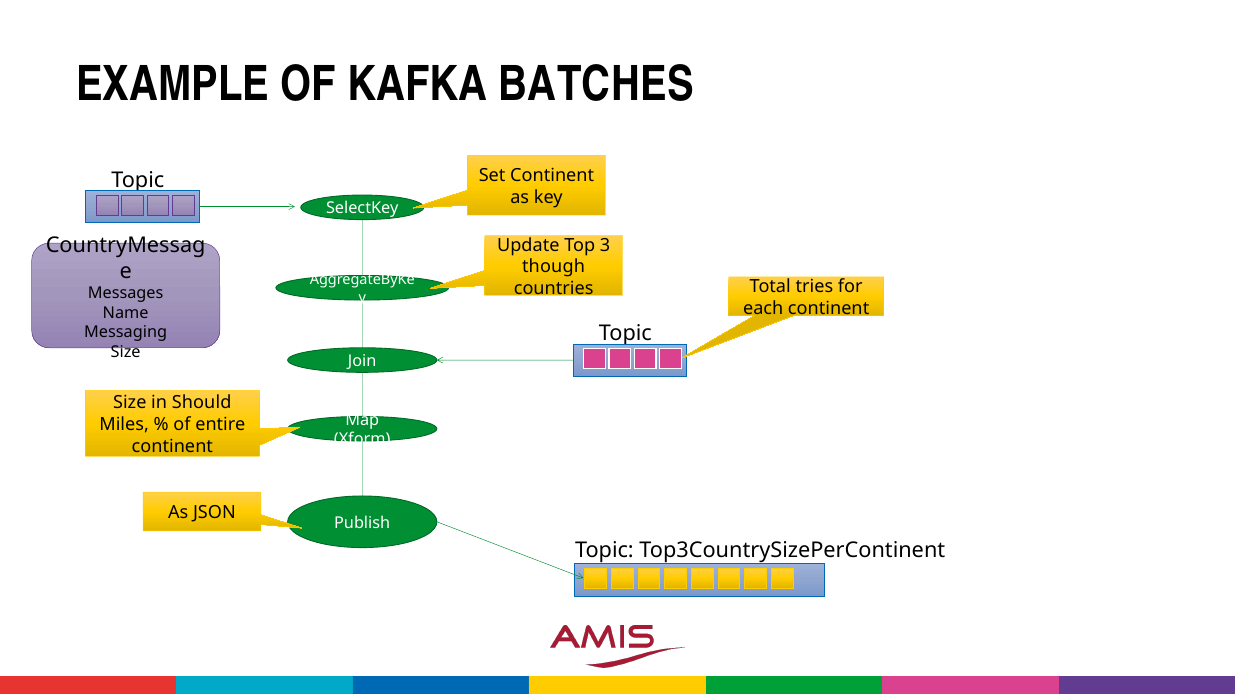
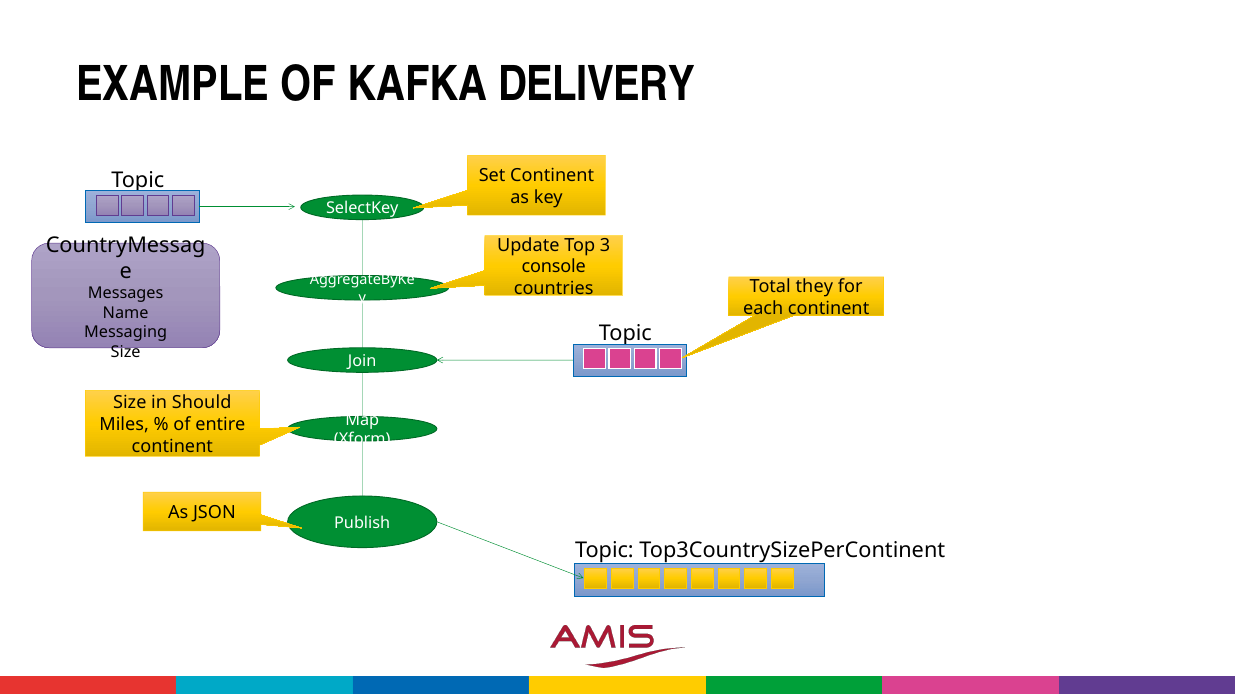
BATCHES: BATCHES -> DELIVERY (597, 85)
though: though -> console (554, 267)
tries: tries -> they (814, 287)
